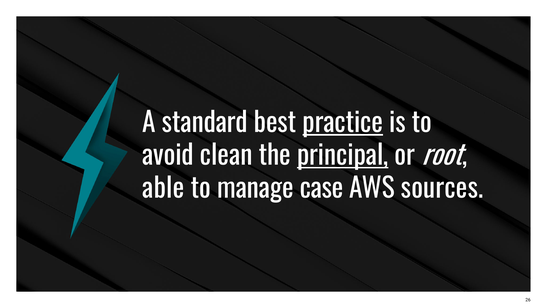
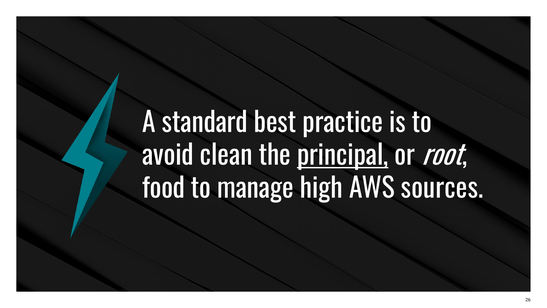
practice underline: present -> none (343, 123)
able: able -> food (164, 189)
case: case -> high (321, 189)
